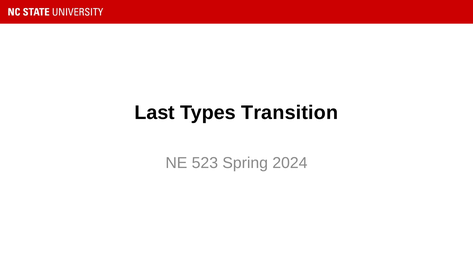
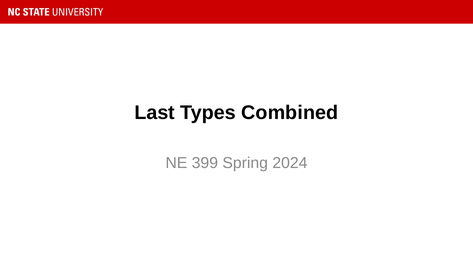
Transition: Transition -> Combined (290, 113)
523: 523 -> 399 (205, 163)
